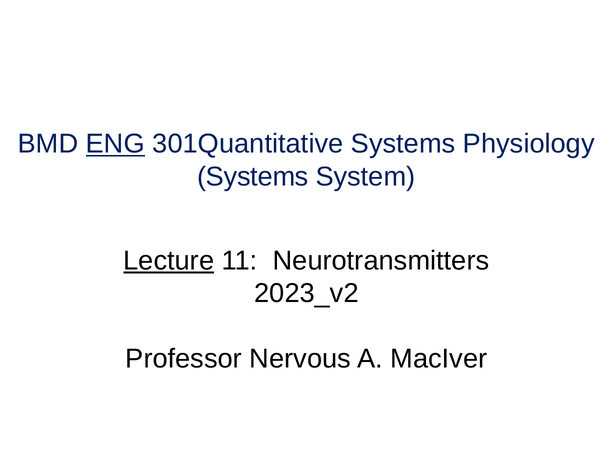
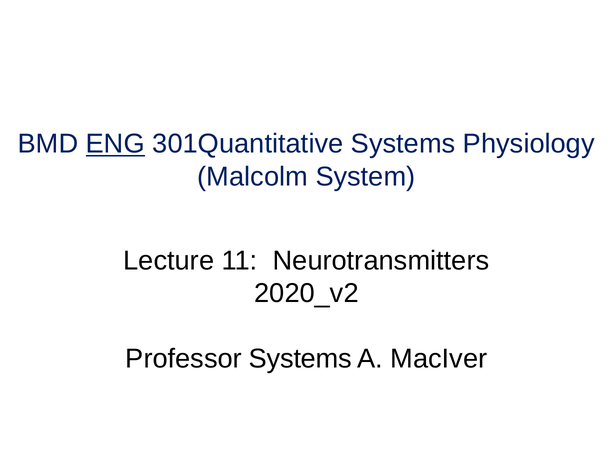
Systems: Systems -> Malcolm (253, 177)
Lecture underline: present -> none (169, 261)
2023_v2: 2023_v2 -> 2020_v2 (306, 293)
Professor Nervous: Nervous -> Systems (300, 359)
